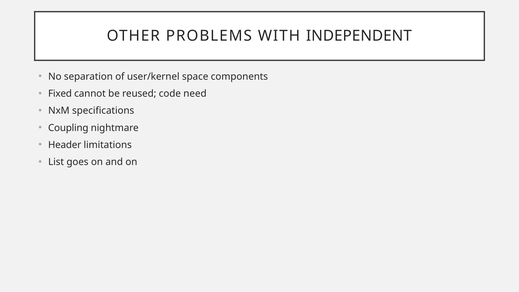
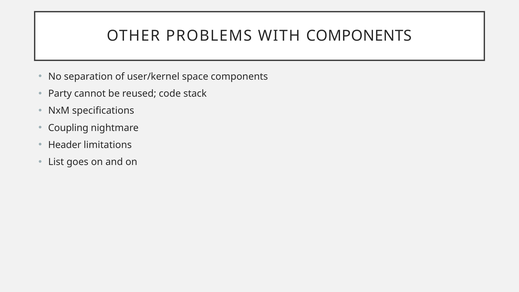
WITH INDEPENDENT: INDEPENDENT -> COMPONENTS (359, 36)
Fixed: Fixed -> Party (60, 94)
need: need -> stack (195, 94)
